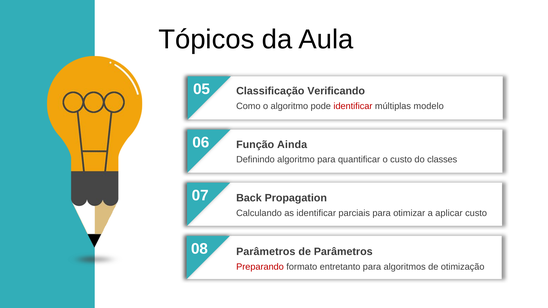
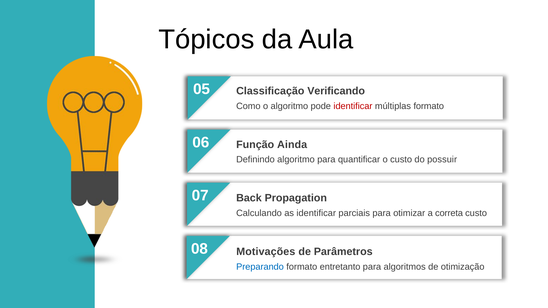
múltiplas modelo: modelo -> formato (429, 106)
classes: classes -> possuir (442, 160)
aplicar: aplicar -> correta (449, 213)
Parâmetros: Parâmetros -> Motivações (266, 252)
Preparando colour: red -> blue (260, 267)
